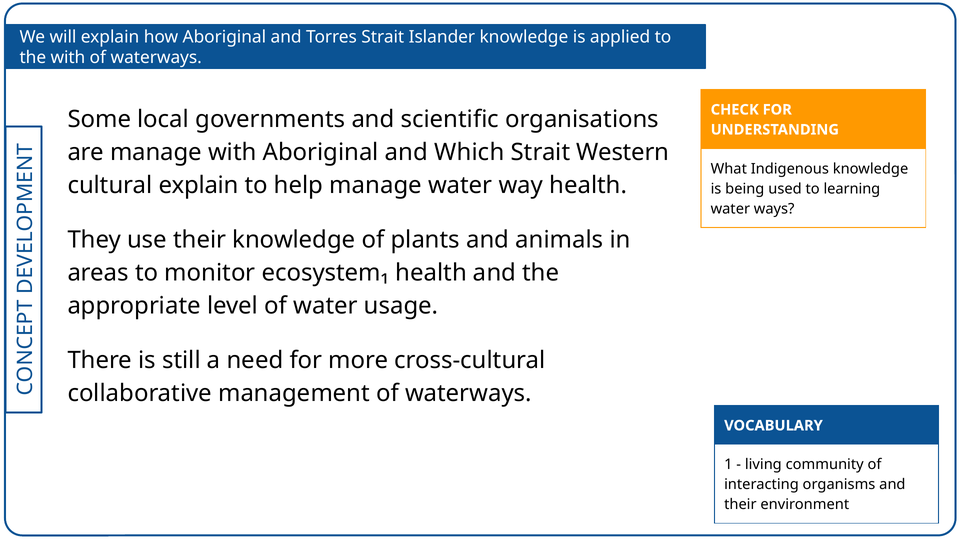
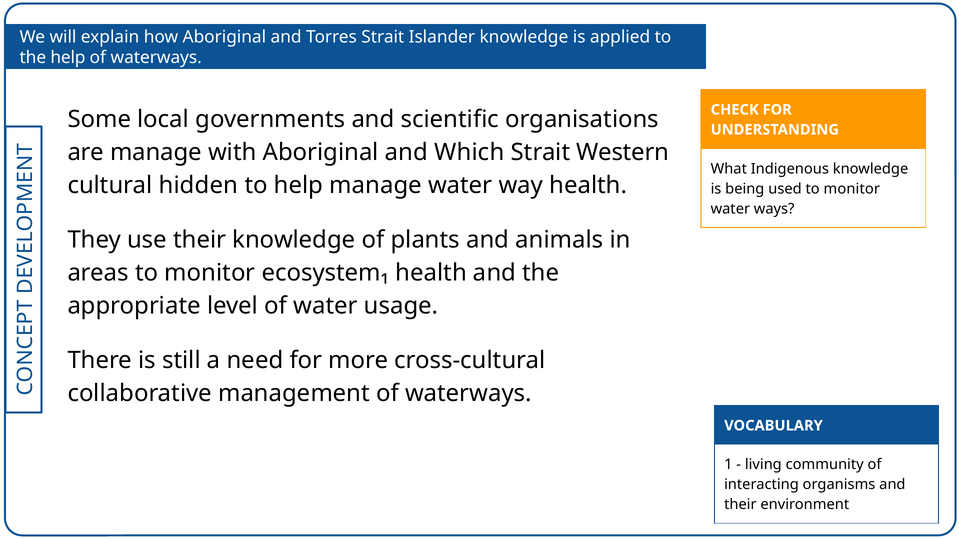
the with: with -> help (68, 58)
cultural explain: explain -> hidden (198, 186)
used to learning: learning -> monitor (852, 189)
